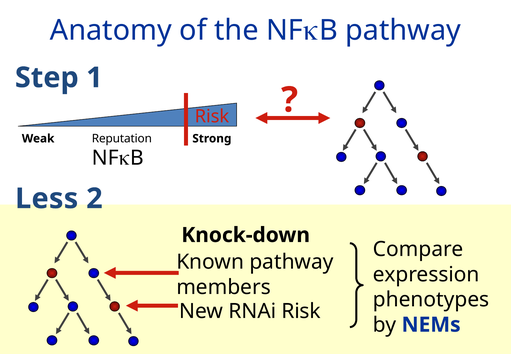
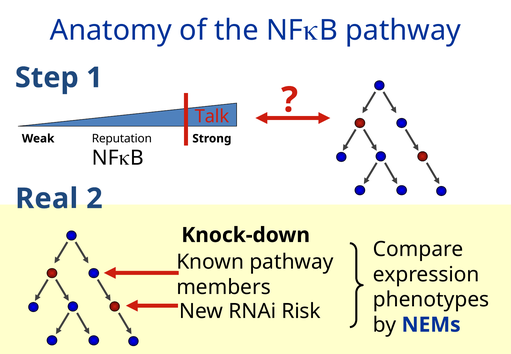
Risk: Risk -> Talk (212, 116)
Less: Less -> Real (47, 198)
